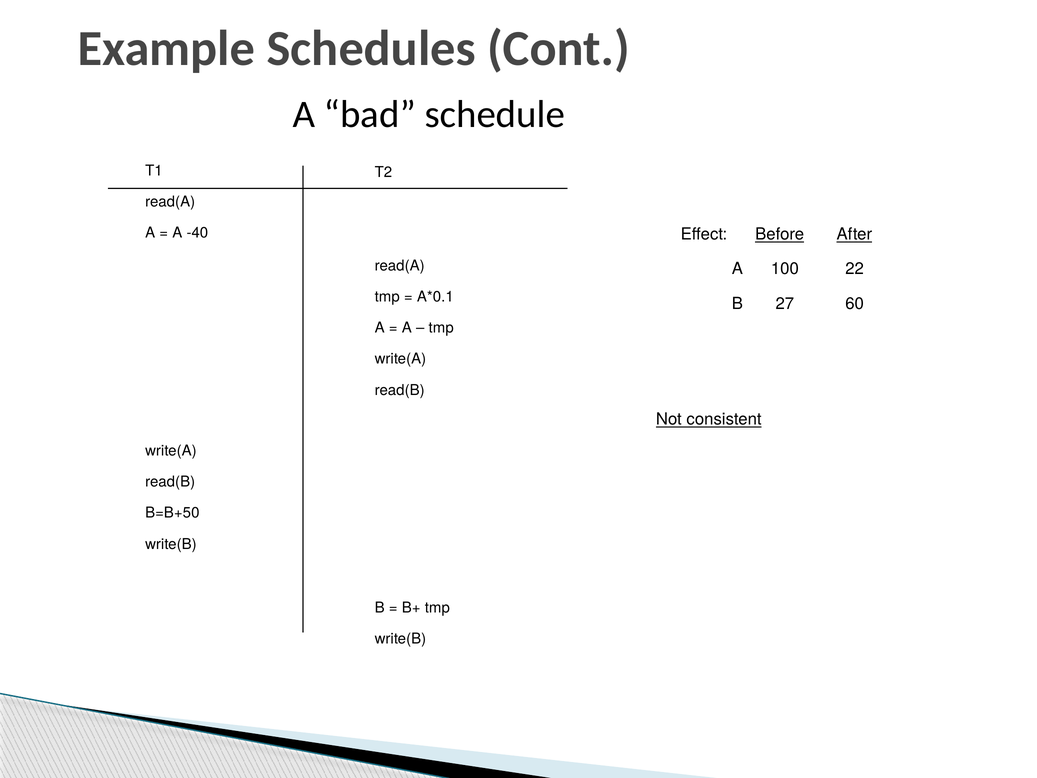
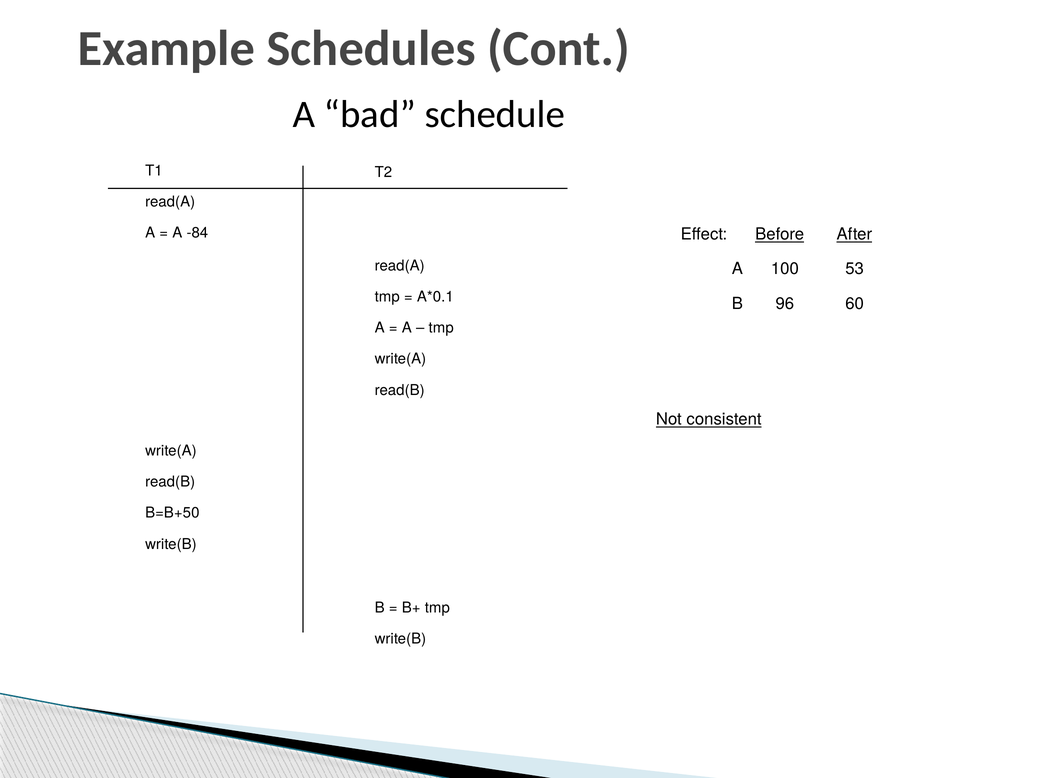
-40: -40 -> -84 (197, 233)
22: 22 -> 53 (855, 269)
27: 27 -> 96 (785, 303)
